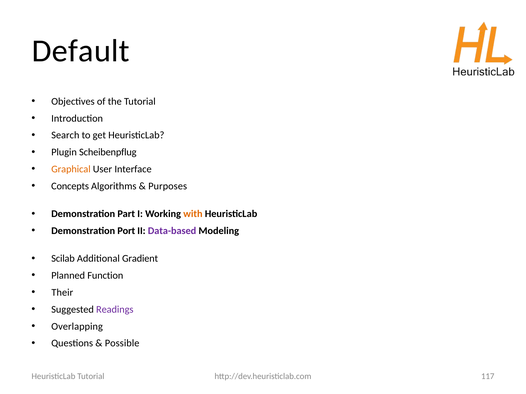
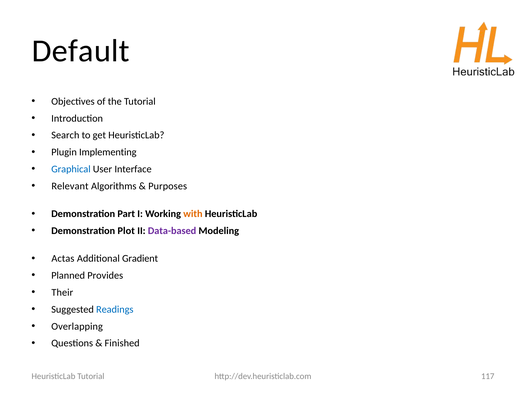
Scheibenpflug: Scheibenpflug -> Implementing (108, 152)
Graphical colour: orange -> blue (71, 169)
Concepts: Concepts -> Relevant (70, 186)
Port: Port -> Plot (126, 231)
Scilab: Scilab -> Actas (63, 259)
Function: Function -> Provides (105, 276)
Readings colour: purple -> blue (115, 310)
Possible: Possible -> Finished (122, 344)
